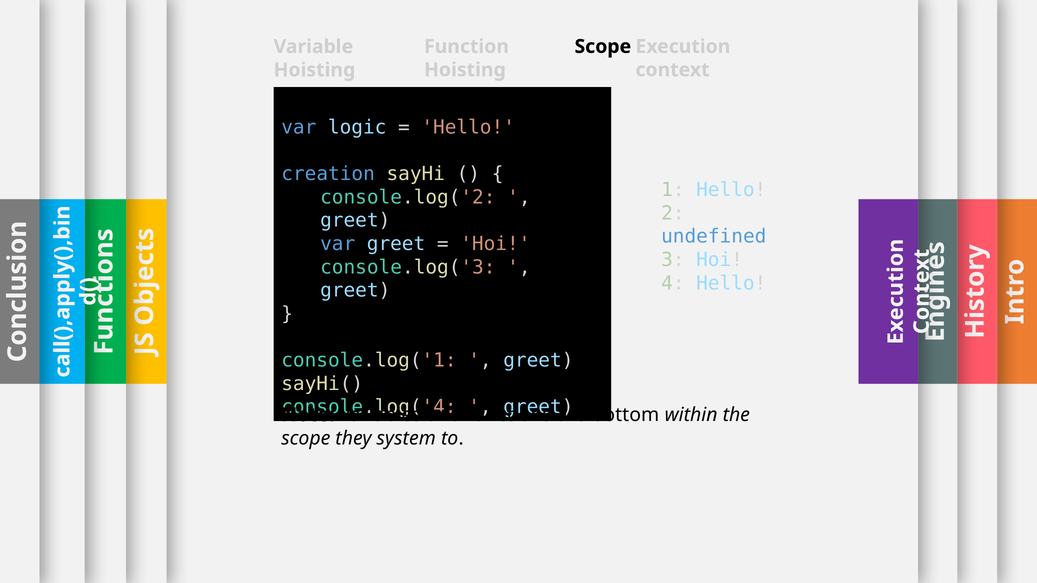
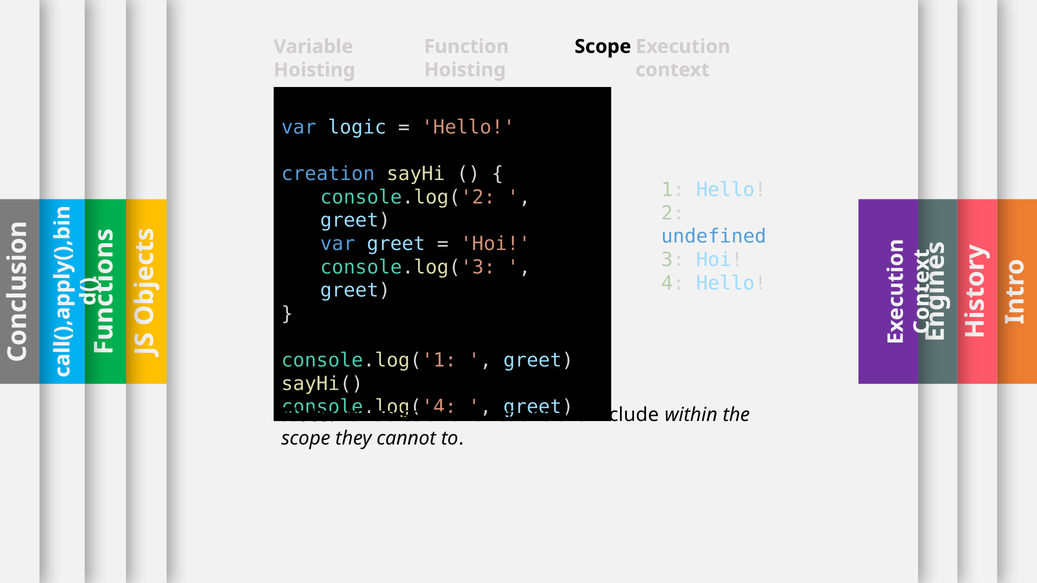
bottom: bottom -> include (625, 415)
system: system -> cannot (406, 438)
